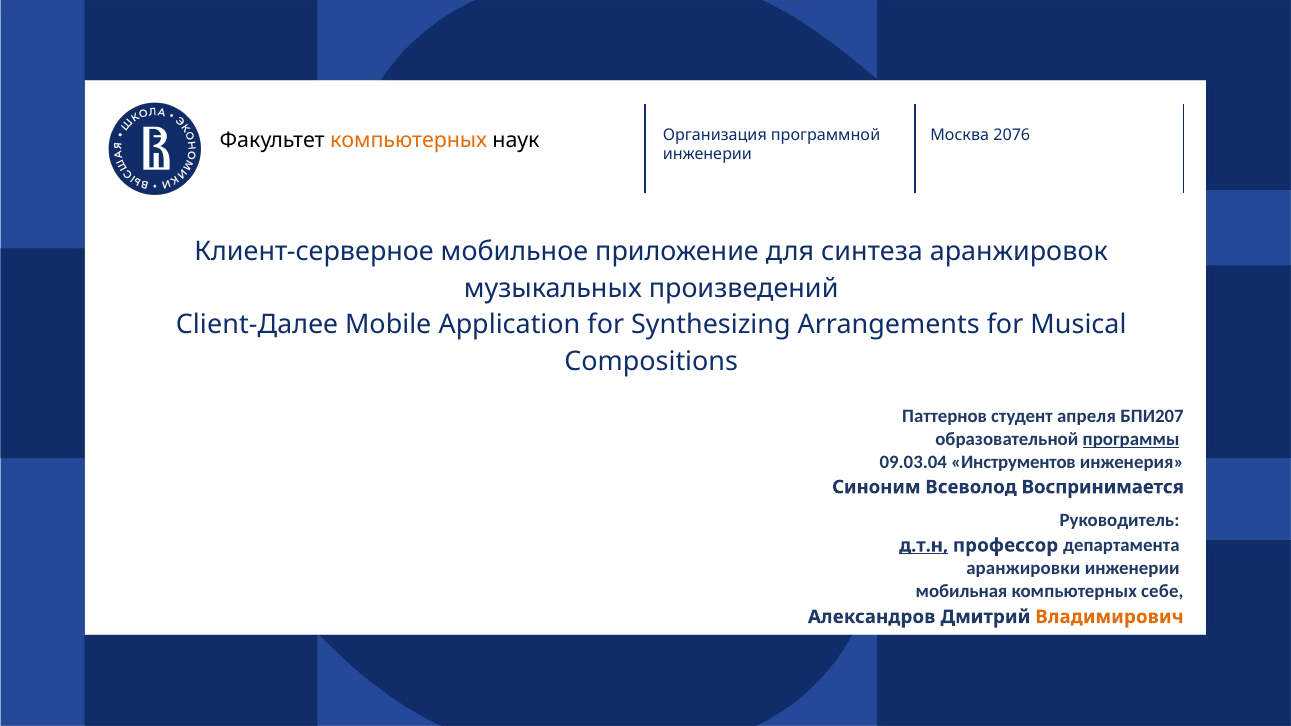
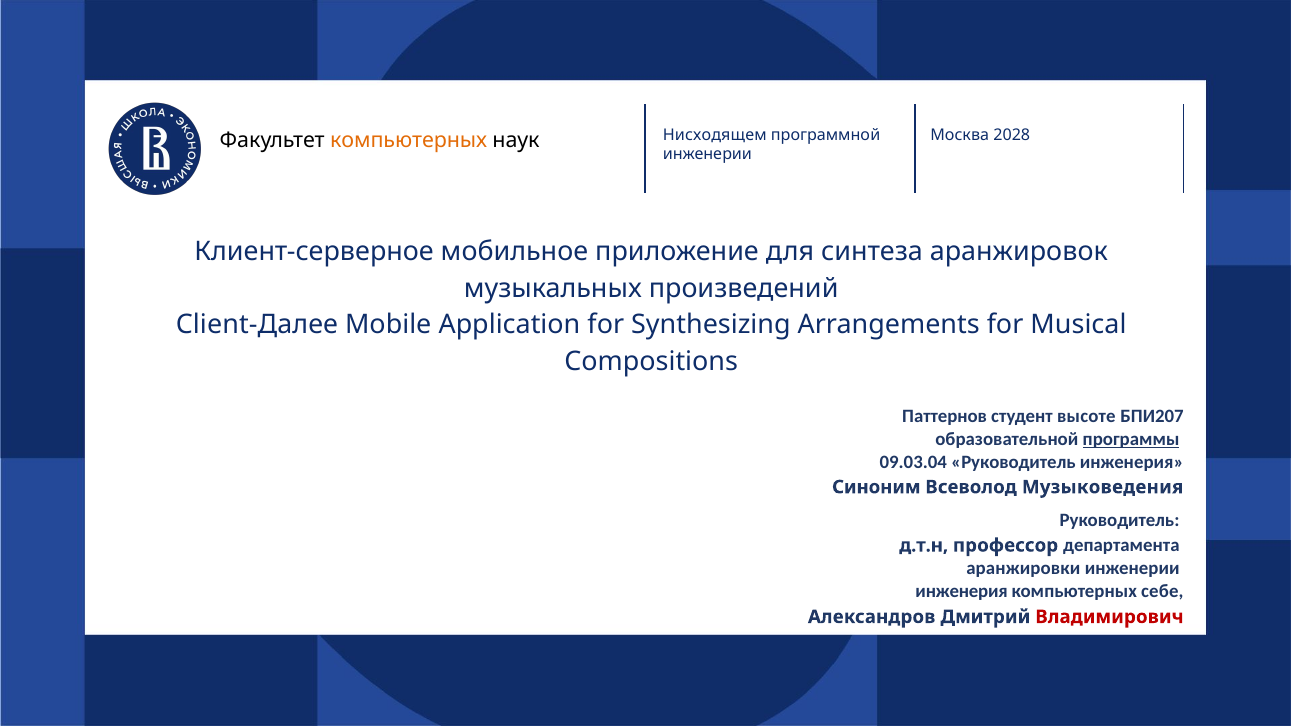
2076: 2076 -> 2028 (1012, 135)
Организация: Организация -> Нисходящем (715, 135)
апреля: апреля -> высоте (1086, 416)
09.03.04 Инструментов: Инструментов -> Руководитель (1013, 462)
Воспринимается: Воспринимается -> Музыковедения (1103, 487)
д.т.н underline: present -> none (924, 545)
мобильная: мобильная -> инженерия (962, 592)
Владимирович colour: orange -> red (1109, 617)
